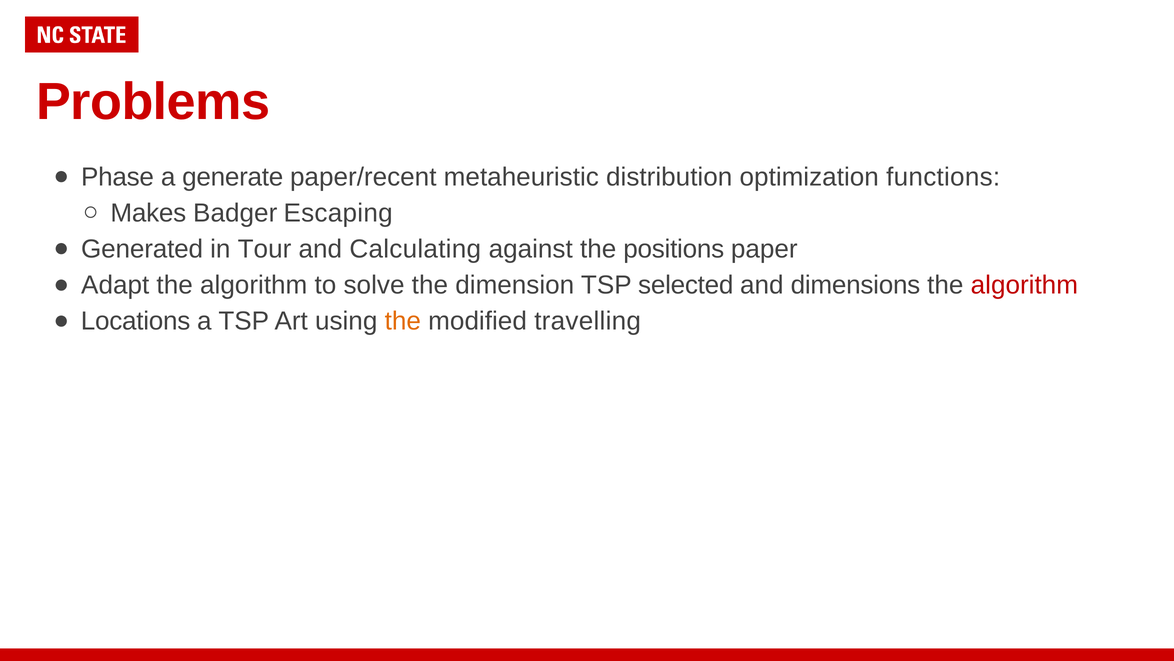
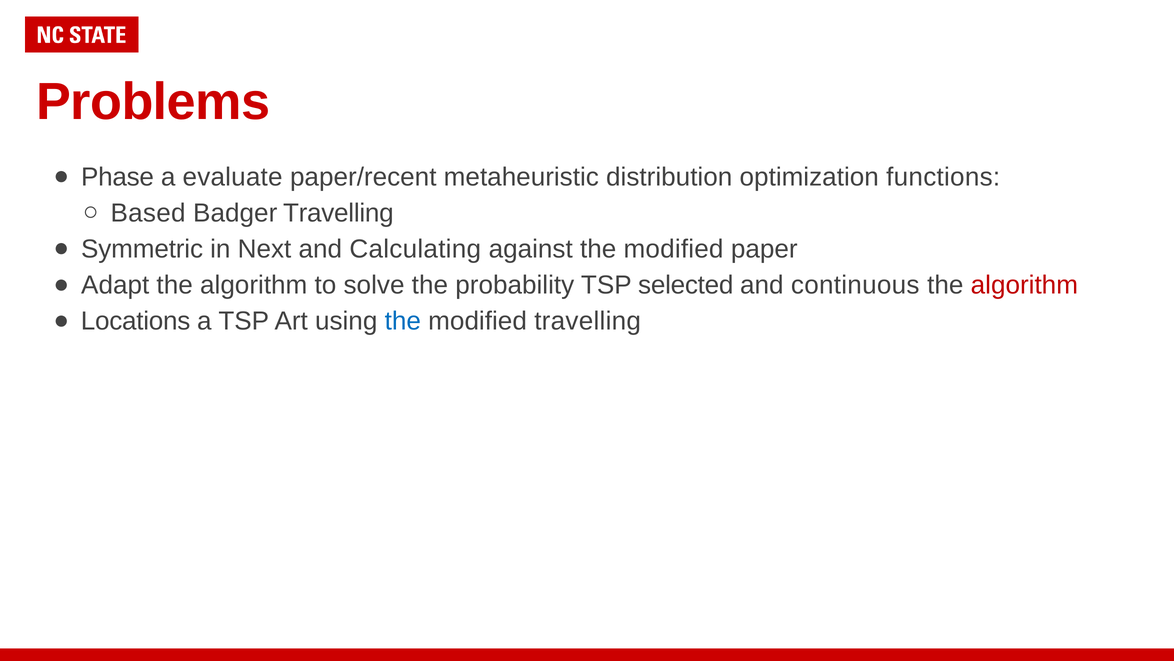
generate: generate -> evaluate (233, 177)
Makes: Makes -> Based (148, 213)
Badger Escaping: Escaping -> Travelling (338, 213)
Generated: Generated -> Symmetric (142, 249)
Tour: Tour -> Next (265, 249)
against the positions: positions -> modified (674, 249)
dimension: dimension -> probability (515, 285)
dimensions: dimensions -> continuous (855, 285)
the colour: orange -> blue (403, 321)
